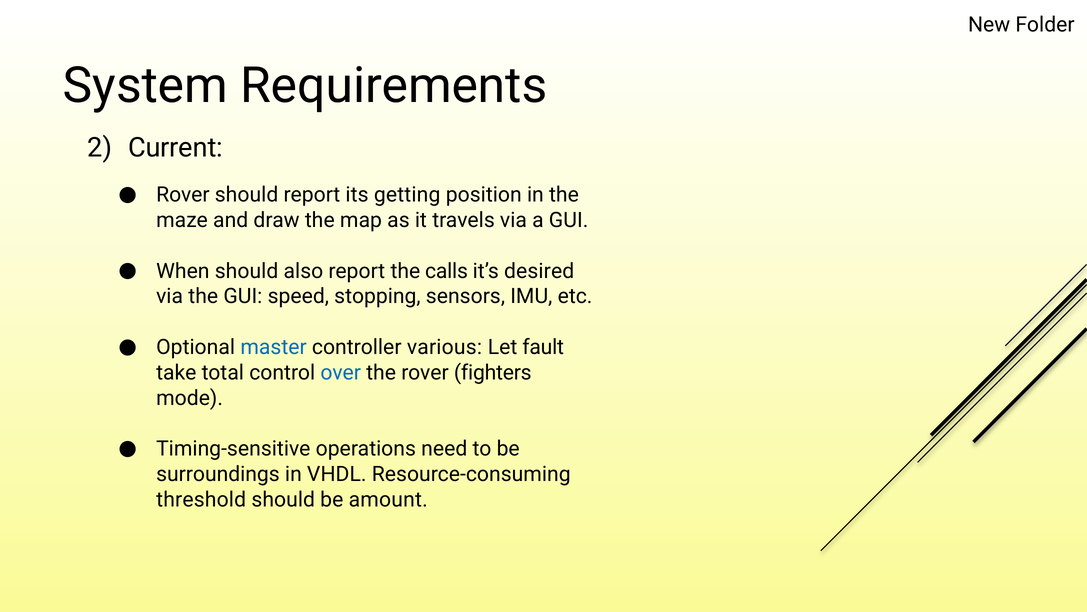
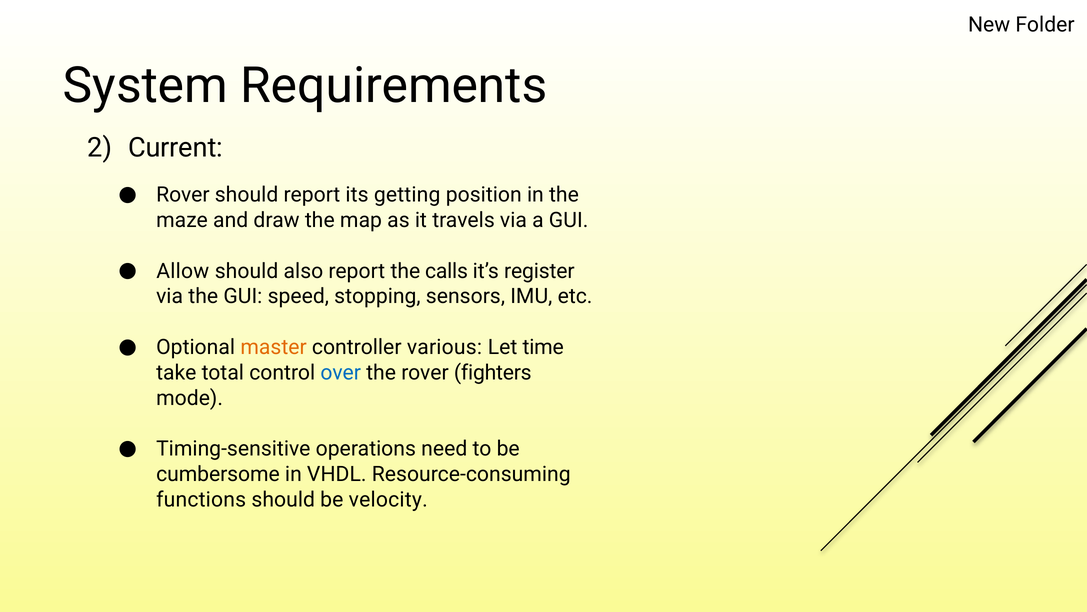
When: When -> Allow (183, 271)
desired: desired -> register (539, 271)
master colour: blue -> orange (274, 347)
fault: fault -> time (543, 347)
surroundings: surroundings -> cumbersome (218, 474)
threshold: threshold -> functions (201, 499)
amount: amount -> velocity (388, 499)
